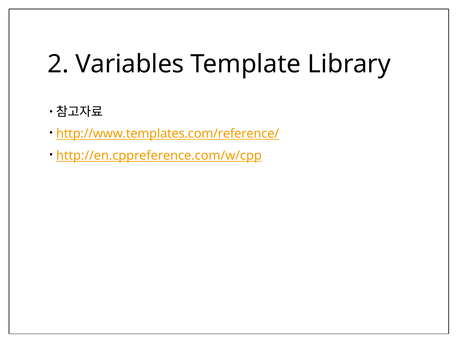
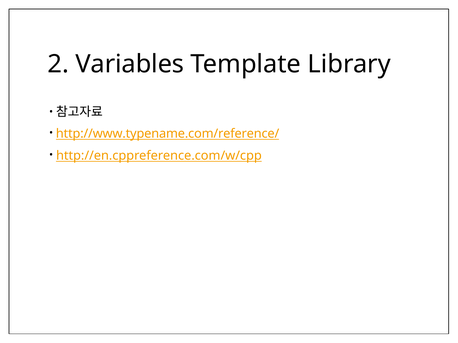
http://www.templates.com/reference/: http://www.templates.com/reference/ -> http://www.typename.com/reference/ (168, 134)
